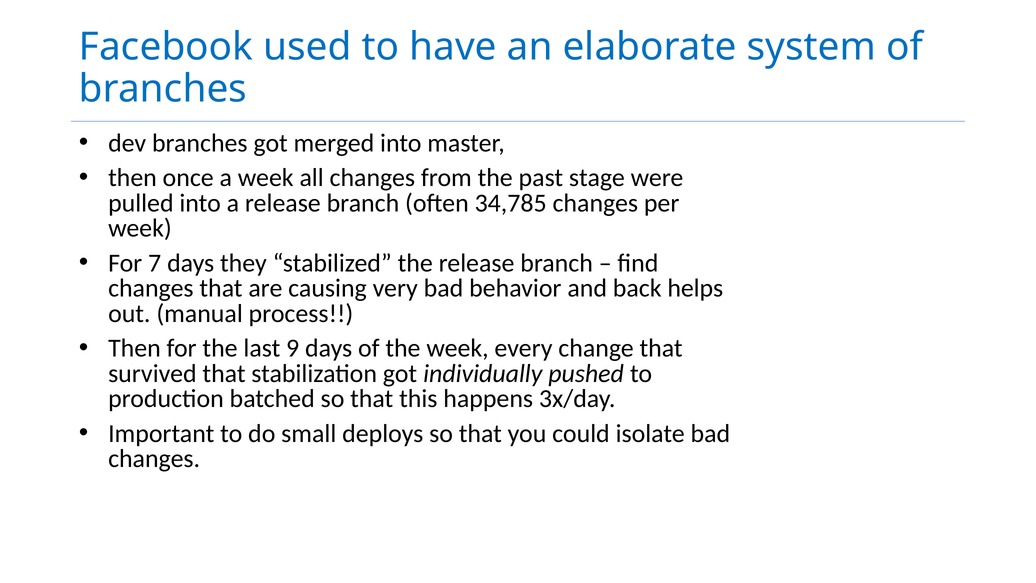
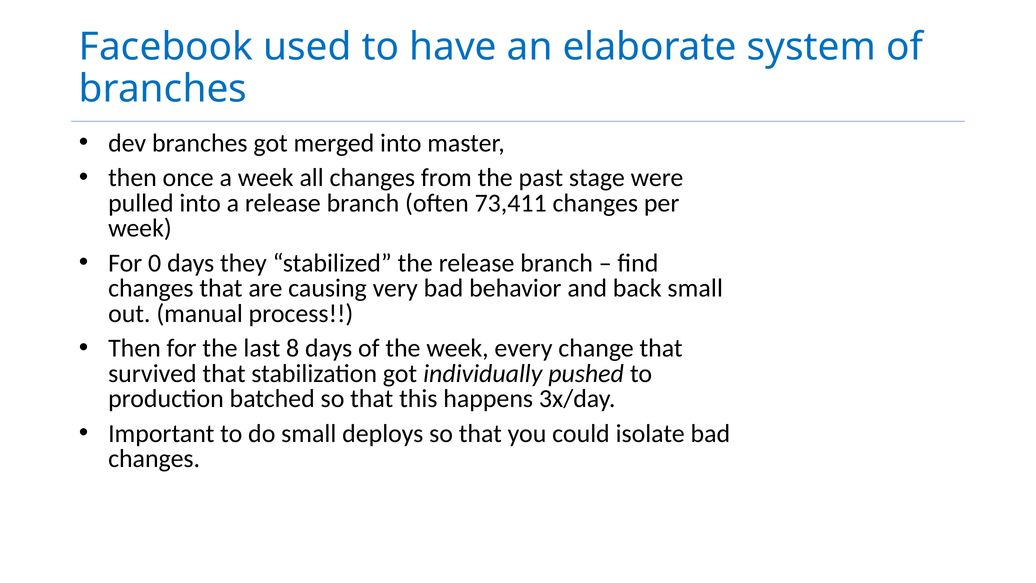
34,785: 34,785 -> 73,411 (511, 203)
7: 7 -> 0 (155, 263)
back helps: helps -> small (695, 288)
9: 9 -> 8 (293, 348)
